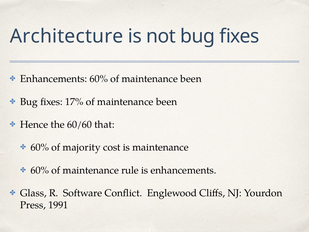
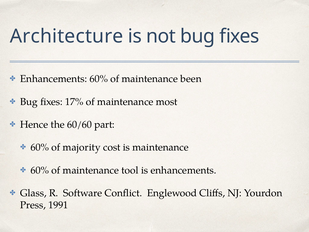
17% of maintenance been: been -> most (167, 102)
that: that -> part (105, 124)
rule: rule -> tool (130, 170)
